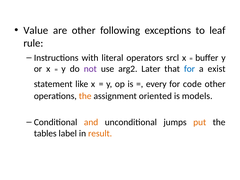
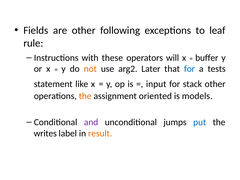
Value: Value -> Fields (36, 30)
literal: literal -> these (112, 58)
srcl: srcl -> will (173, 58)
not colour: purple -> orange (90, 69)
exist: exist -> tests (217, 69)
every: every -> input (156, 84)
code: code -> stack (192, 84)
and colour: orange -> purple (91, 122)
put colour: orange -> blue (200, 122)
tables: tables -> writes (45, 133)
